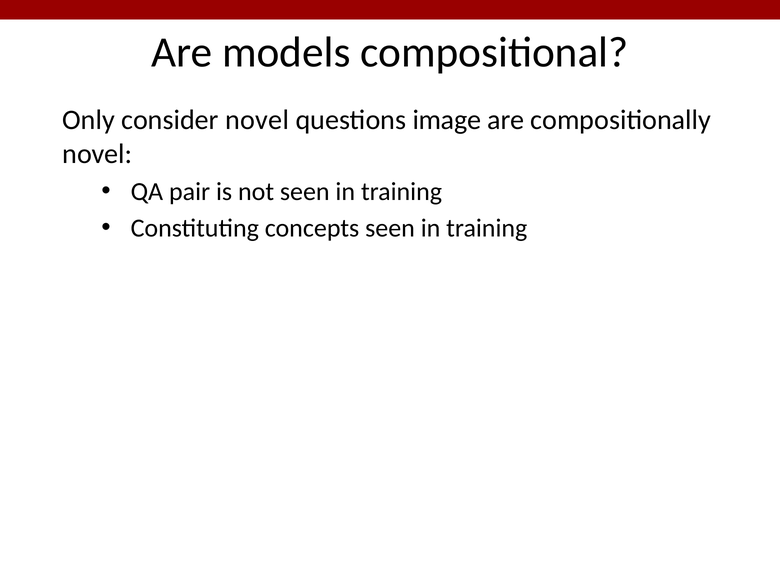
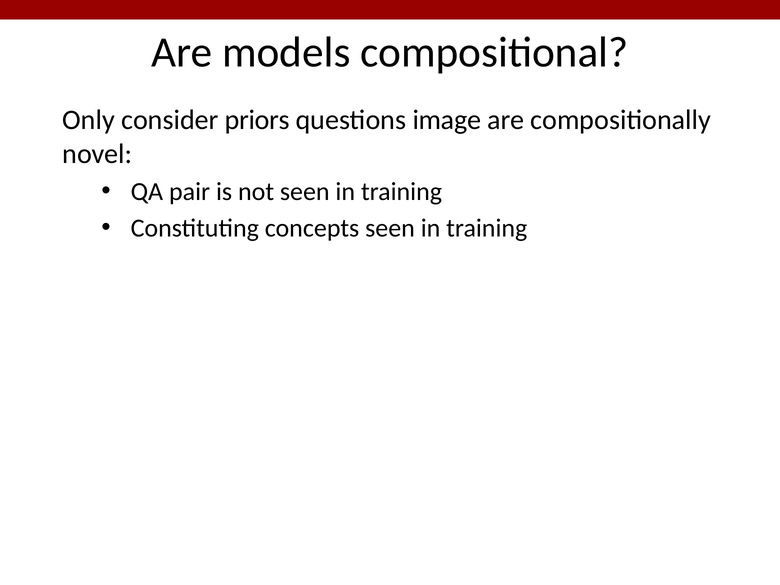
consider novel: novel -> priors (257, 120)
